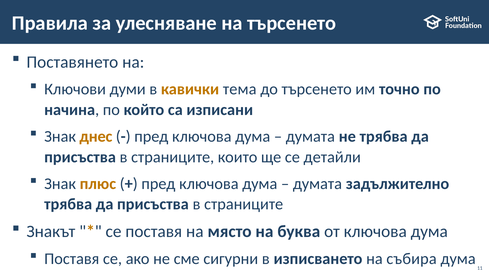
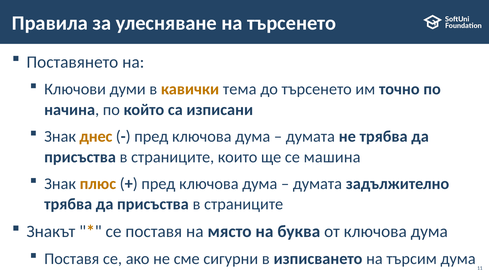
детайли: детайли -> машина (332, 157)
събира: събира -> търсим (412, 259)
